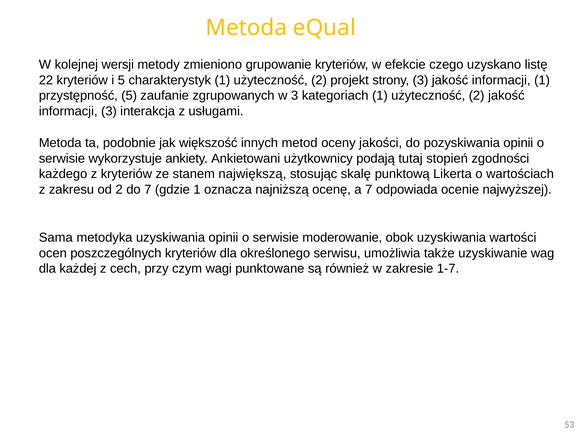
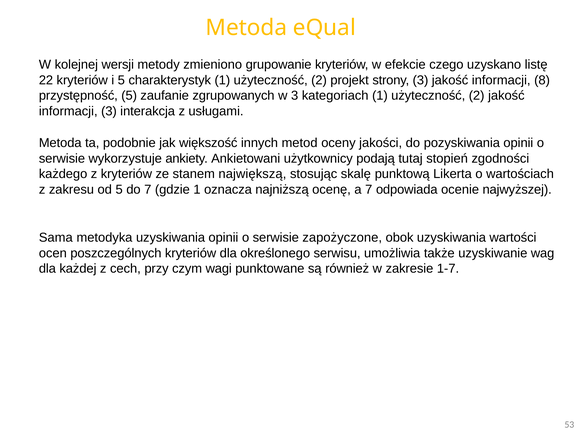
informacji 1: 1 -> 8 (542, 80)
od 2: 2 -> 5 (119, 189)
moderowanie: moderowanie -> zapożyczone (342, 237)
